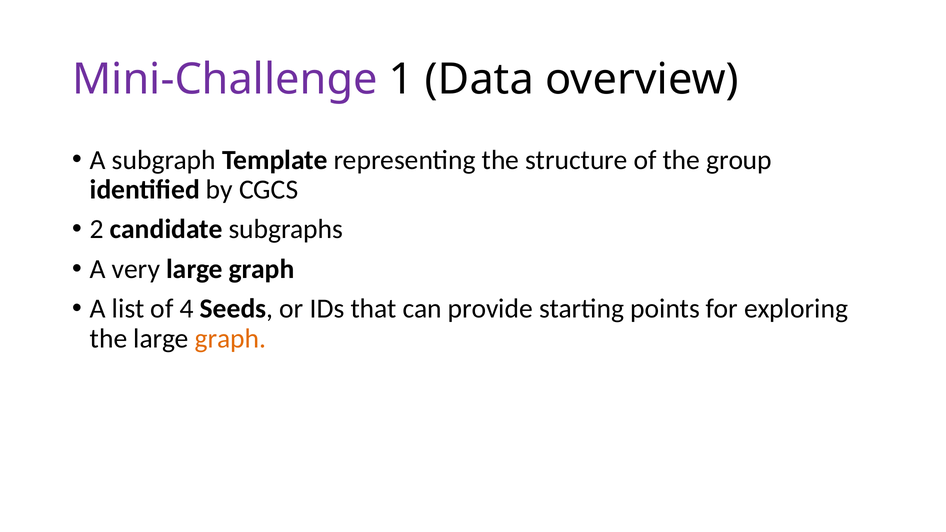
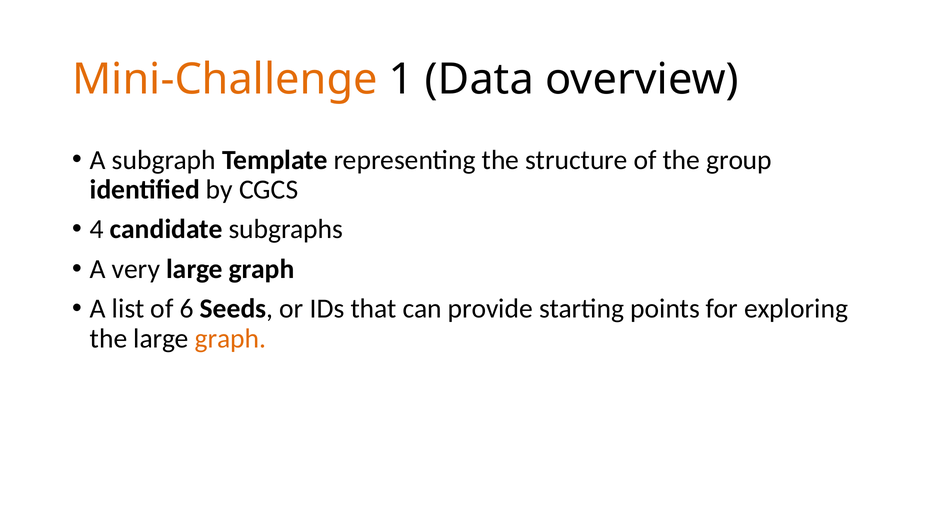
Mini-Challenge colour: purple -> orange (225, 79)
2: 2 -> 4 (97, 229)
4: 4 -> 6 (187, 309)
